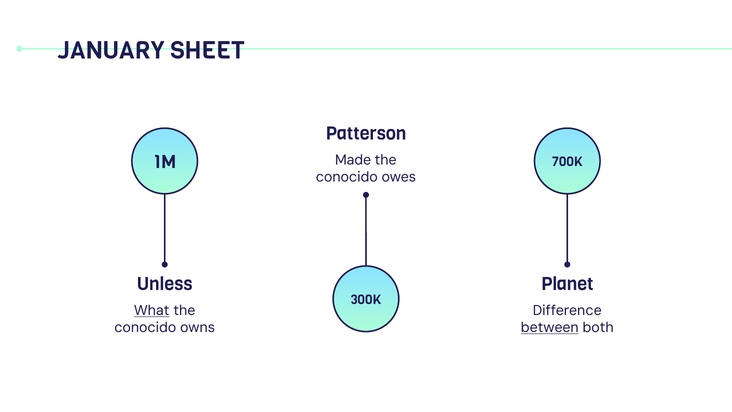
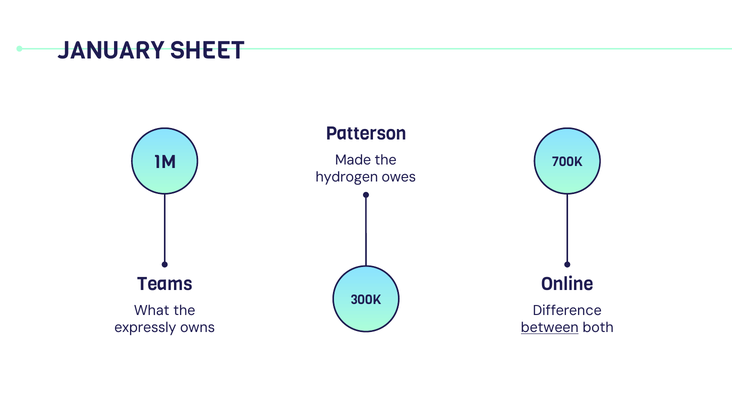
conocido: conocido -> hydrogen (347, 177)
Unless: Unless -> Teams (165, 284)
Planet: Planet -> Online (567, 284)
What underline: present -> none (152, 310)
conocido: conocido -> expressly (145, 327)
